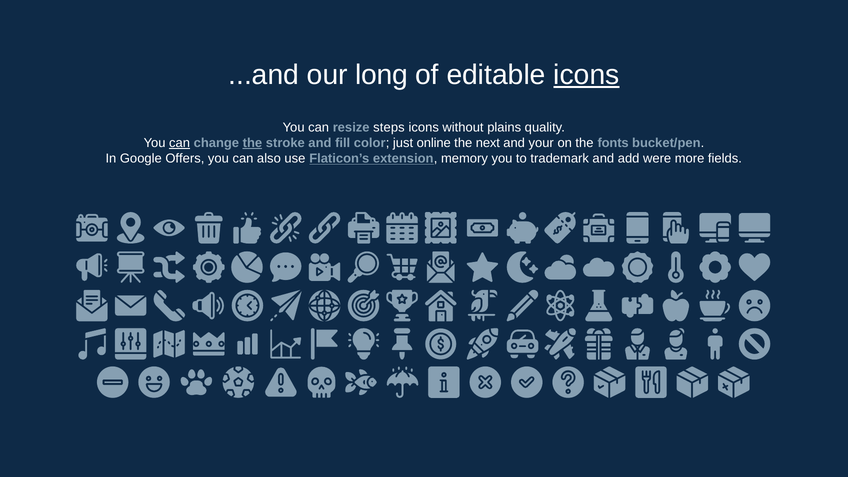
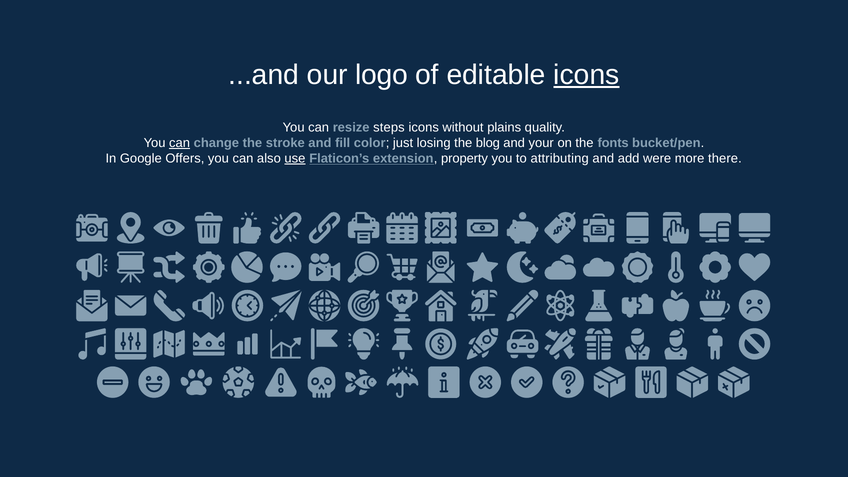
long: long -> logo (382, 75)
the underline: present -> none (252, 143)
online: online -> losing (434, 143)
next: next -> blog (488, 143)
use underline: none -> present (295, 158)
memory: memory -> property (464, 158)
trademark: trademark -> attributing (560, 158)
fields: fields -> there (725, 158)
